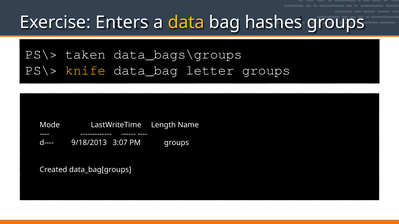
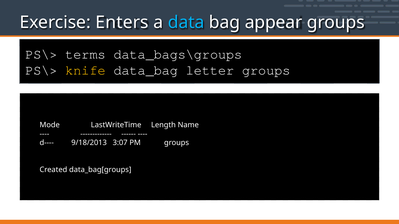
data colour: yellow -> light blue (186, 23)
hashes: hashes -> appear (274, 23)
taken: taken -> terms (86, 54)
